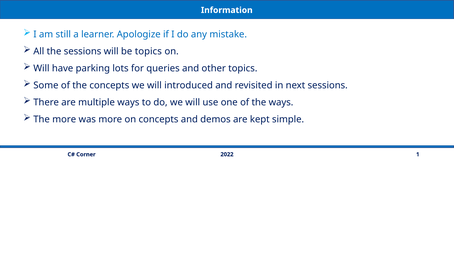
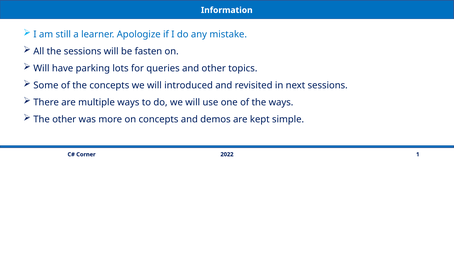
be topics: topics -> fasten (148, 51)
The more: more -> other (64, 120)
